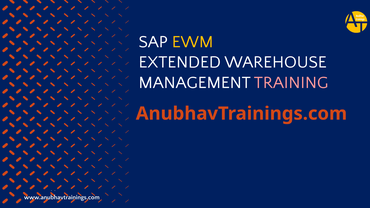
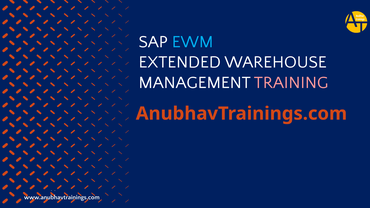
EWM colour: yellow -> light blue (193, 42)
